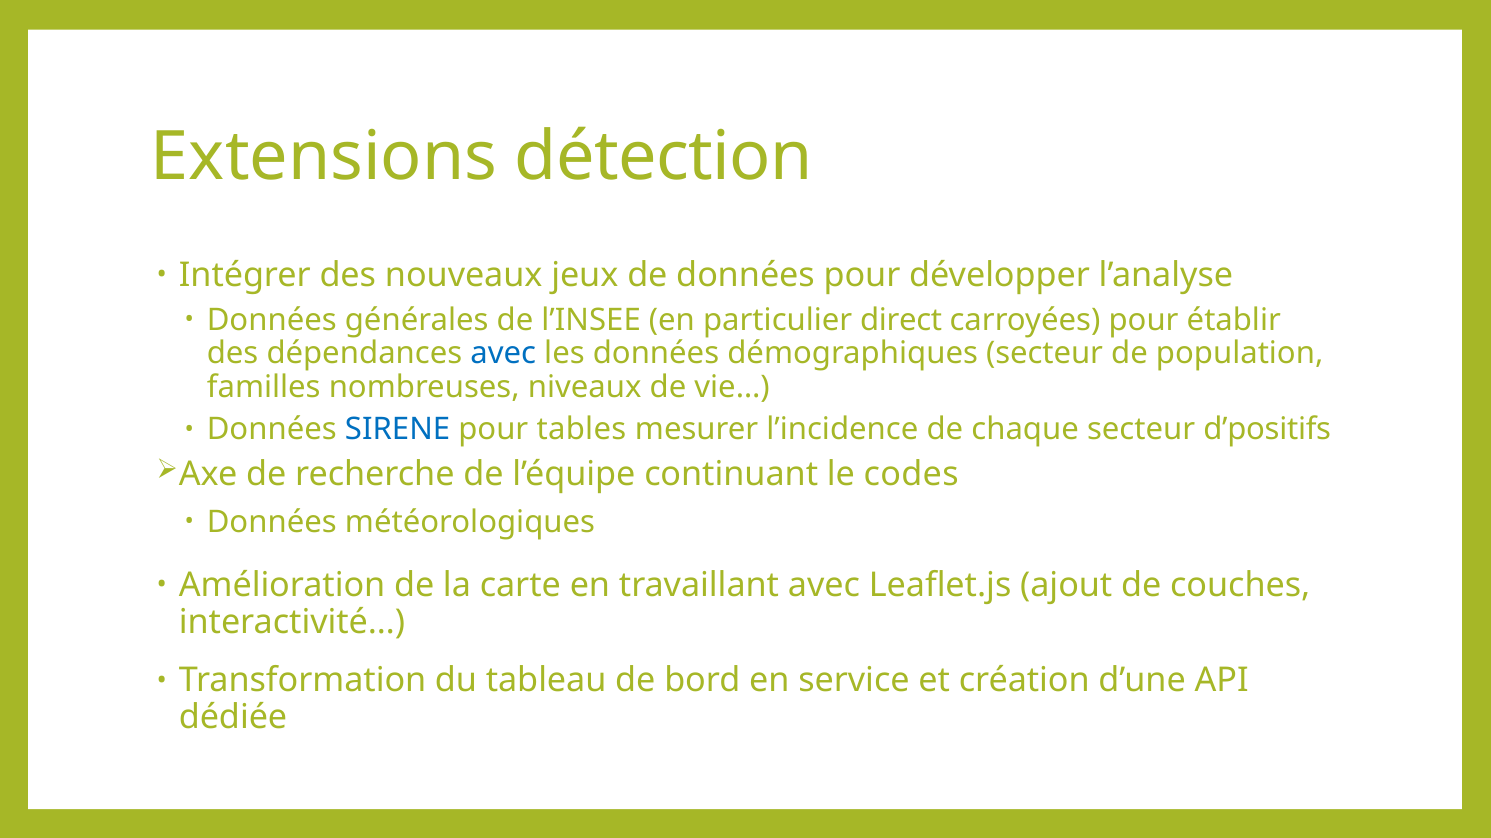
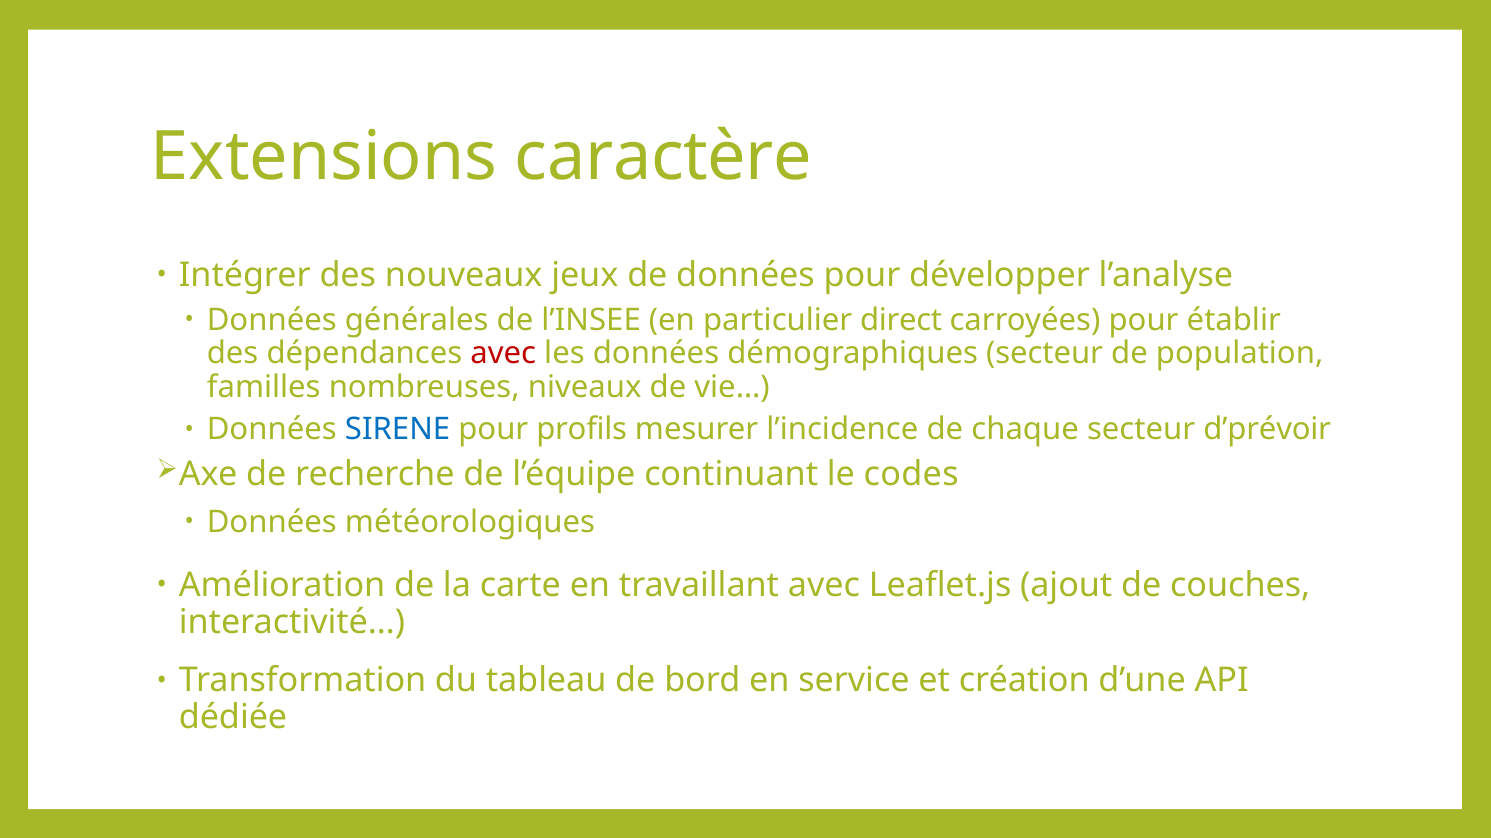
détection: détection -> caractère (664, 157)
avec colour: blue -> red (503, 354)
tables: tables -> profils (582, 430)
d’positifs: d’positifs -> d’prévoir (1267, 430)
